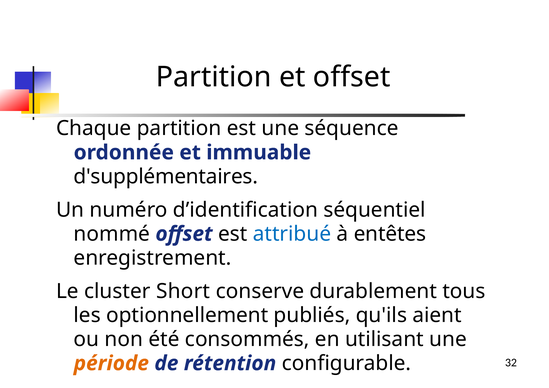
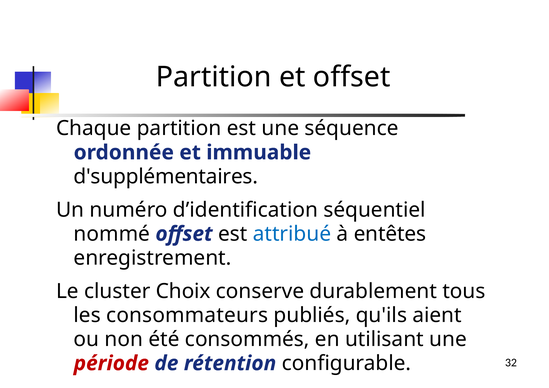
Short: Short -> Choix (183, 291)
optionnellement: optionnellement -> consommateurs (187, 315)
période colour: orange -> red (111, 364)
